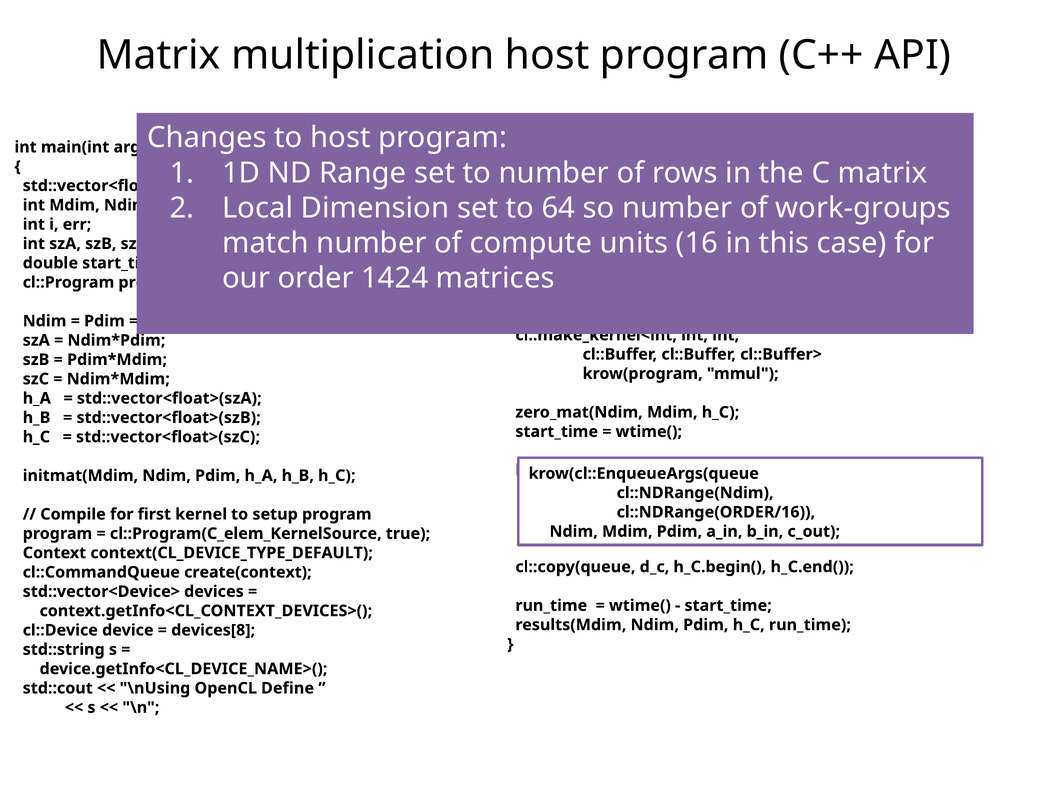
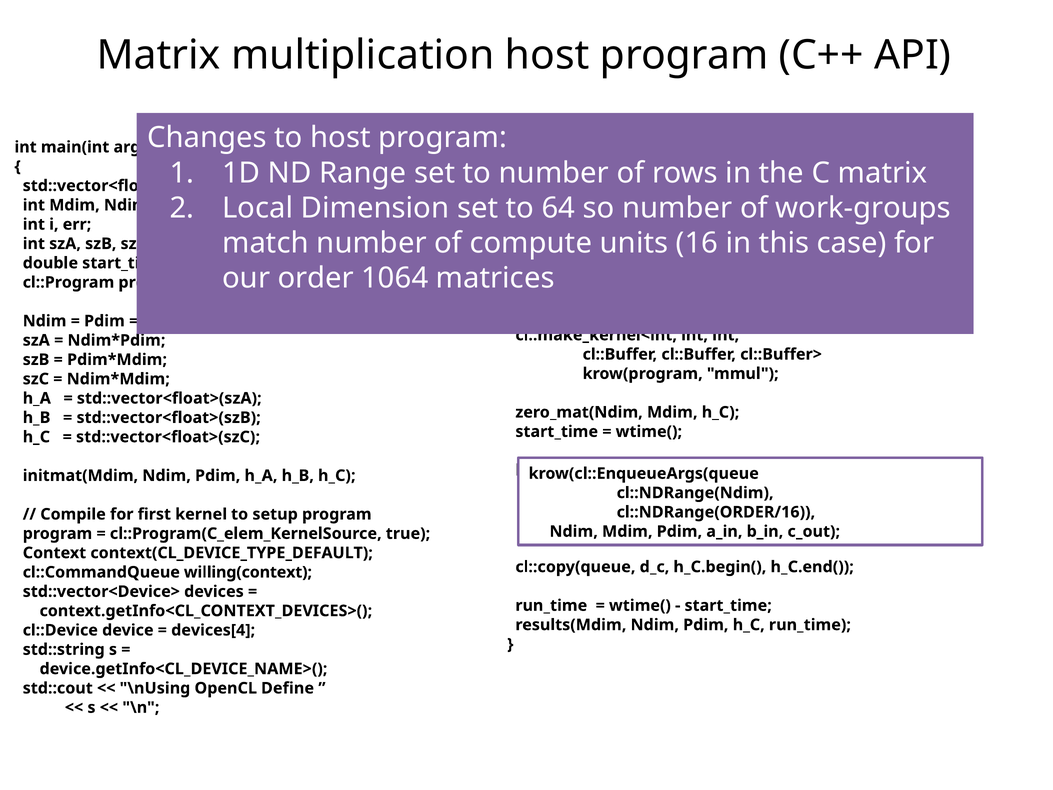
1424: 1424 -> 1064 (395, 278)
create(context: create(context -> willing(context (248, 572)
devices[8: devices[8 -> devices[4 (213, 630)
